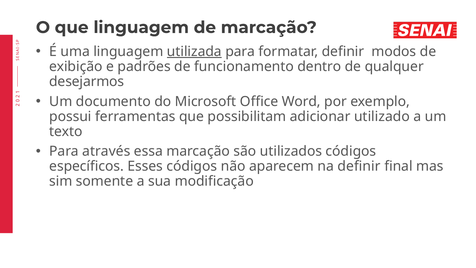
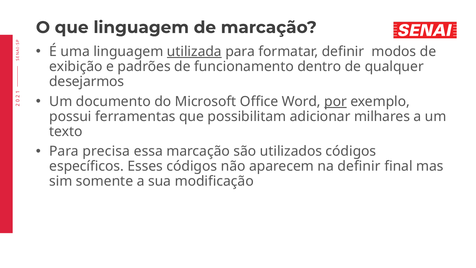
por underline: none -> present (335, 101)
utilizado: utilizado -> milhares (382, 116)
através: através -> precisa (106, 151)
